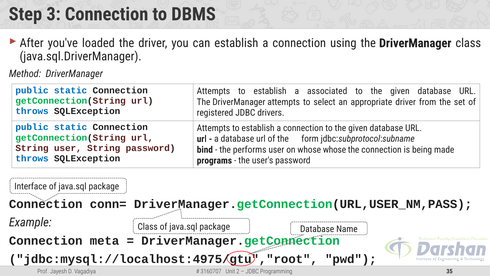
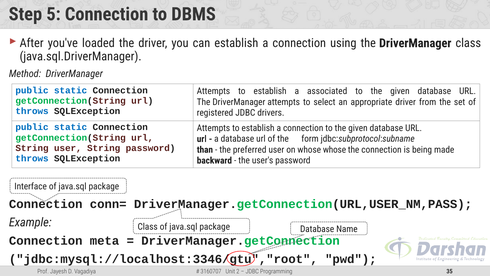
3: 3 -> 5 (54, 14)
bind: bind -> than (205, 150)
performs: performs -> preferred (250, 150)
programs: programs -> backward (214, 160)
jdbc:mysql://localhost:4975/gtu","root: jdbc:mysql://localhost:4975/gtu","root -> jdbc:mysql://localhost:3346/gtu","root (163, 259)
